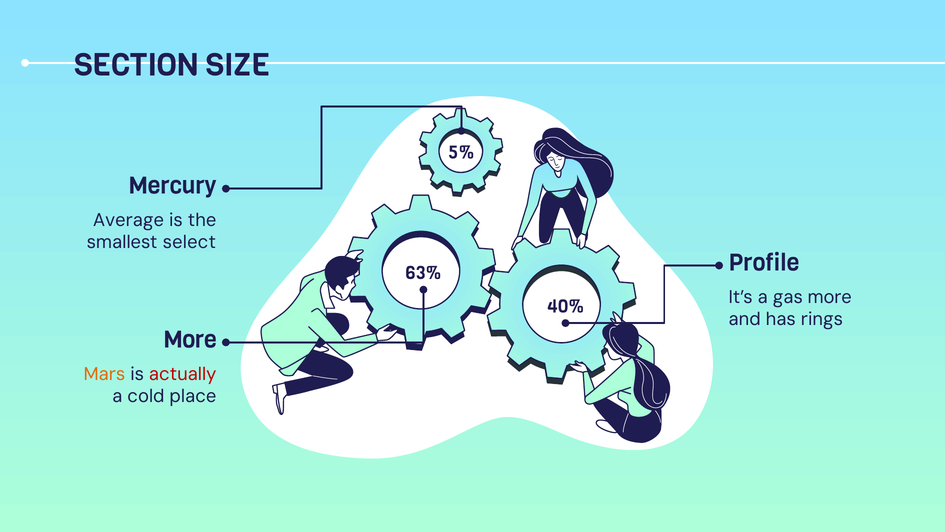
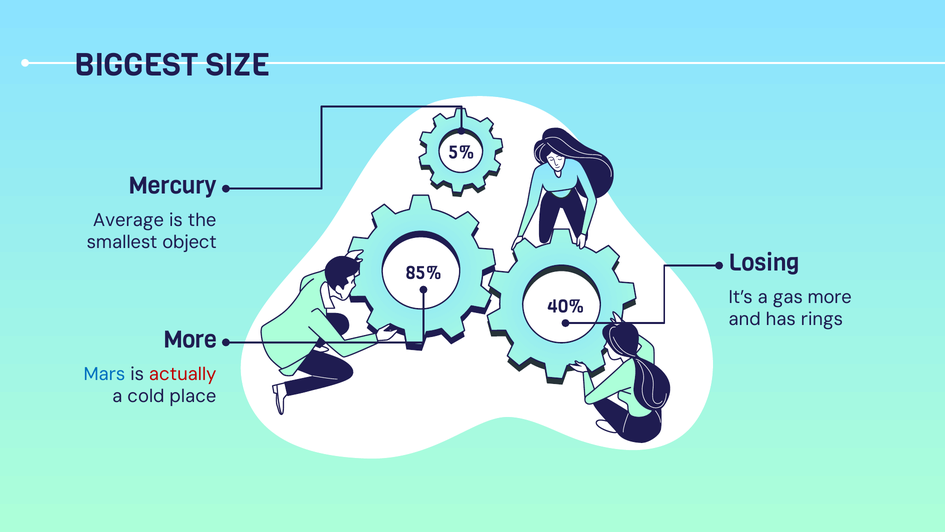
SECTION: SECTION -> BIGGEST (136, 65)
select: select -> object (190, 242)
Profile: Profile -> Losing (764, 263)
63%: 63% -> 85% (423, 273)
Mars colour: orange -> blue (104, 374)
